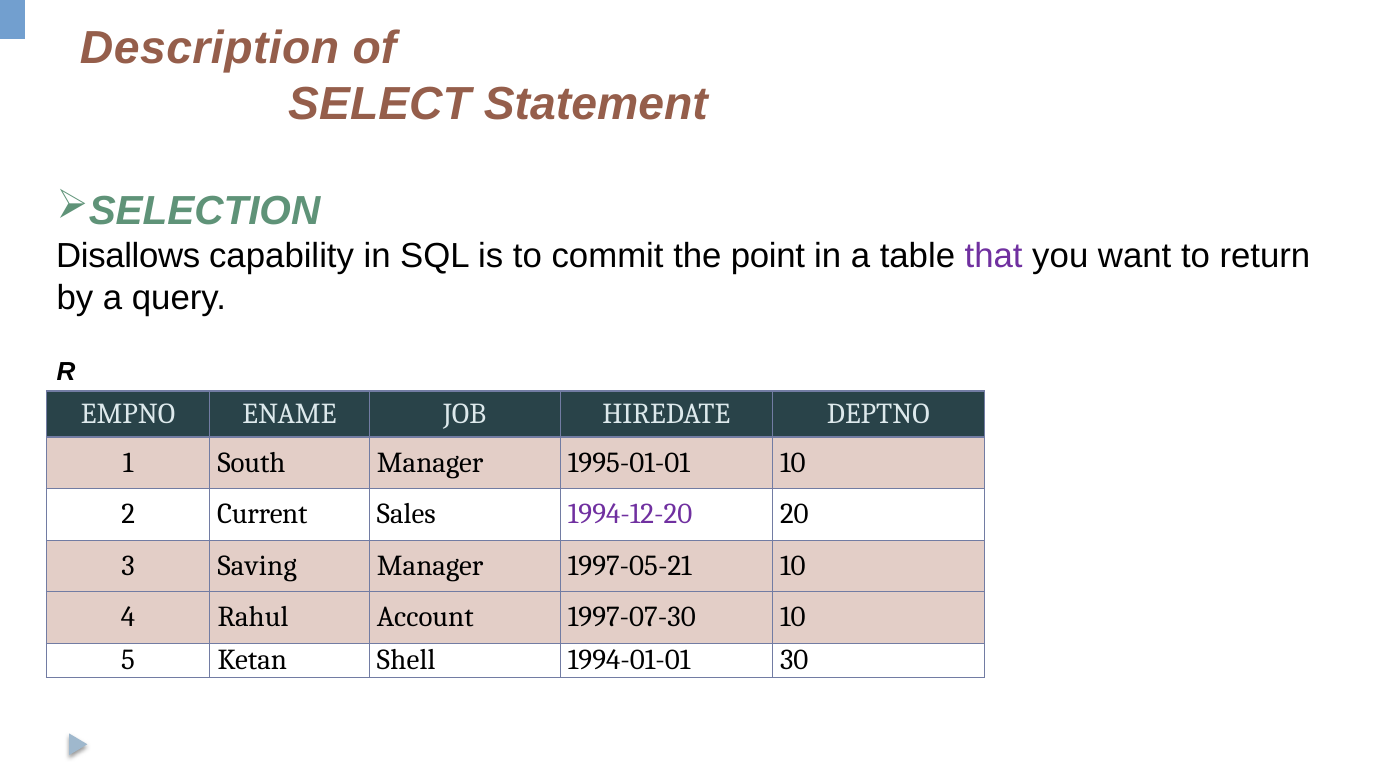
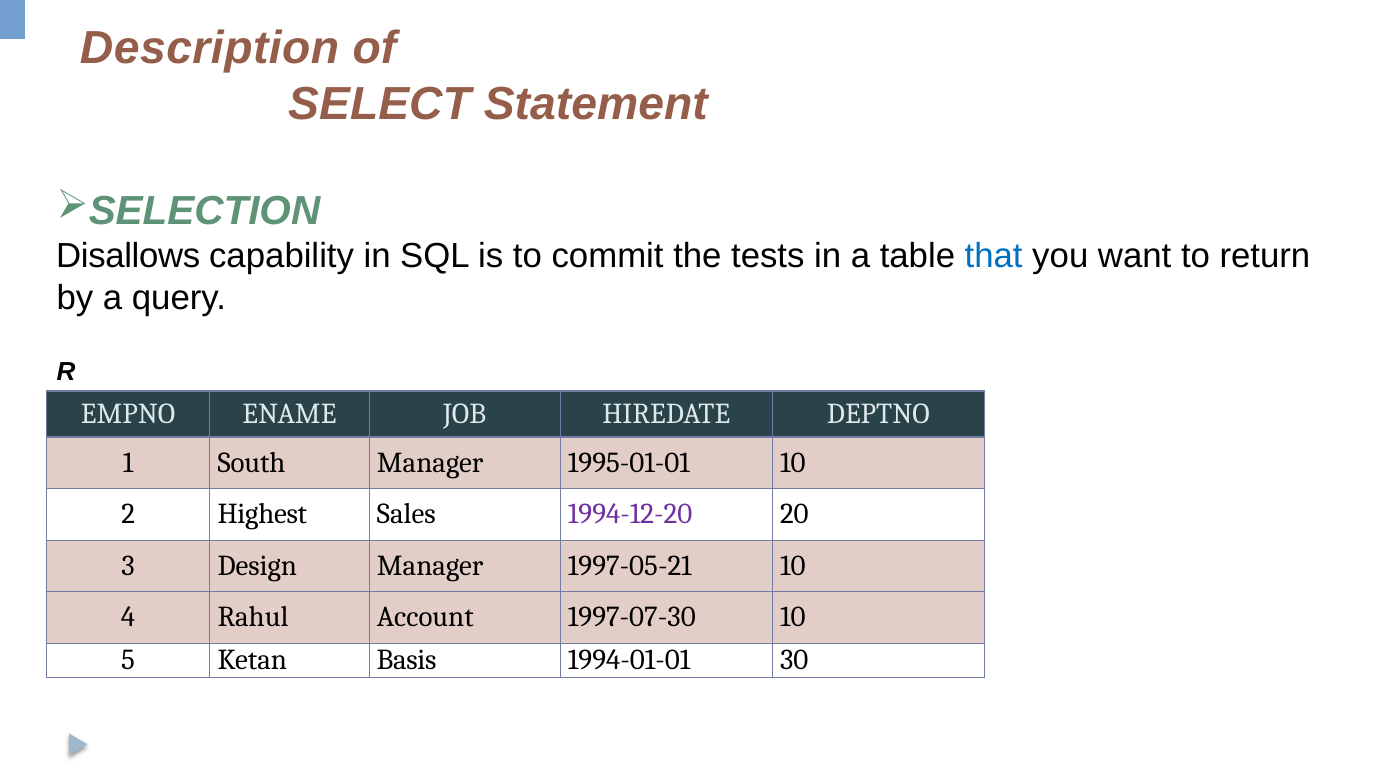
point: point -> tests (768, 256)
that colour: purple -> blue (994, 256)
Current: Current -> Highest (262, 514)
Saving: Saving -> Design (257, 566)
Shell: Shell -> Basis (407, 660)
